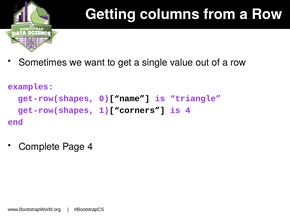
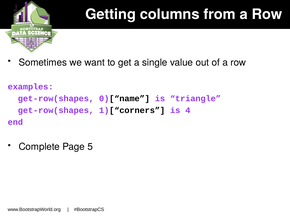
Page 4: 4 -> 5 (90, 147)
